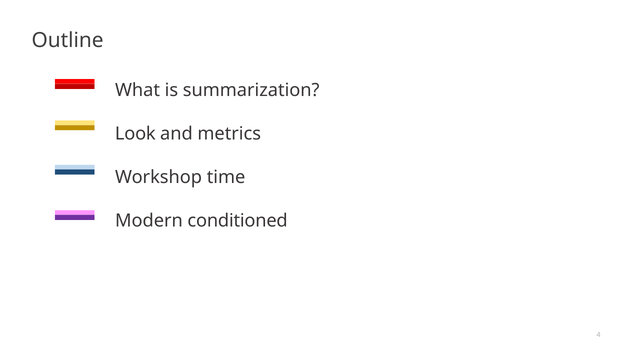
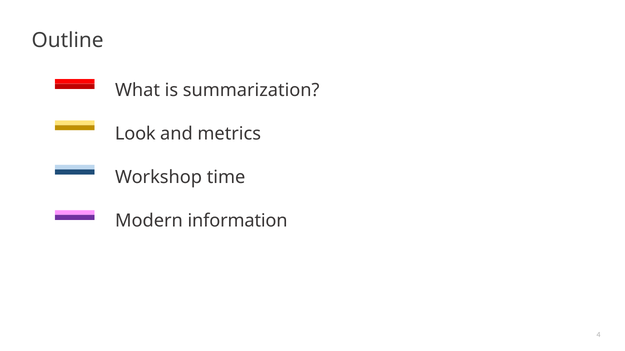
conditioned: conditioned -> information (238, 221)
